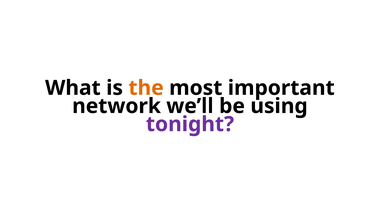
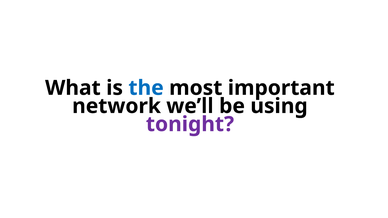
the colour: orange -> blue (146, 88)
